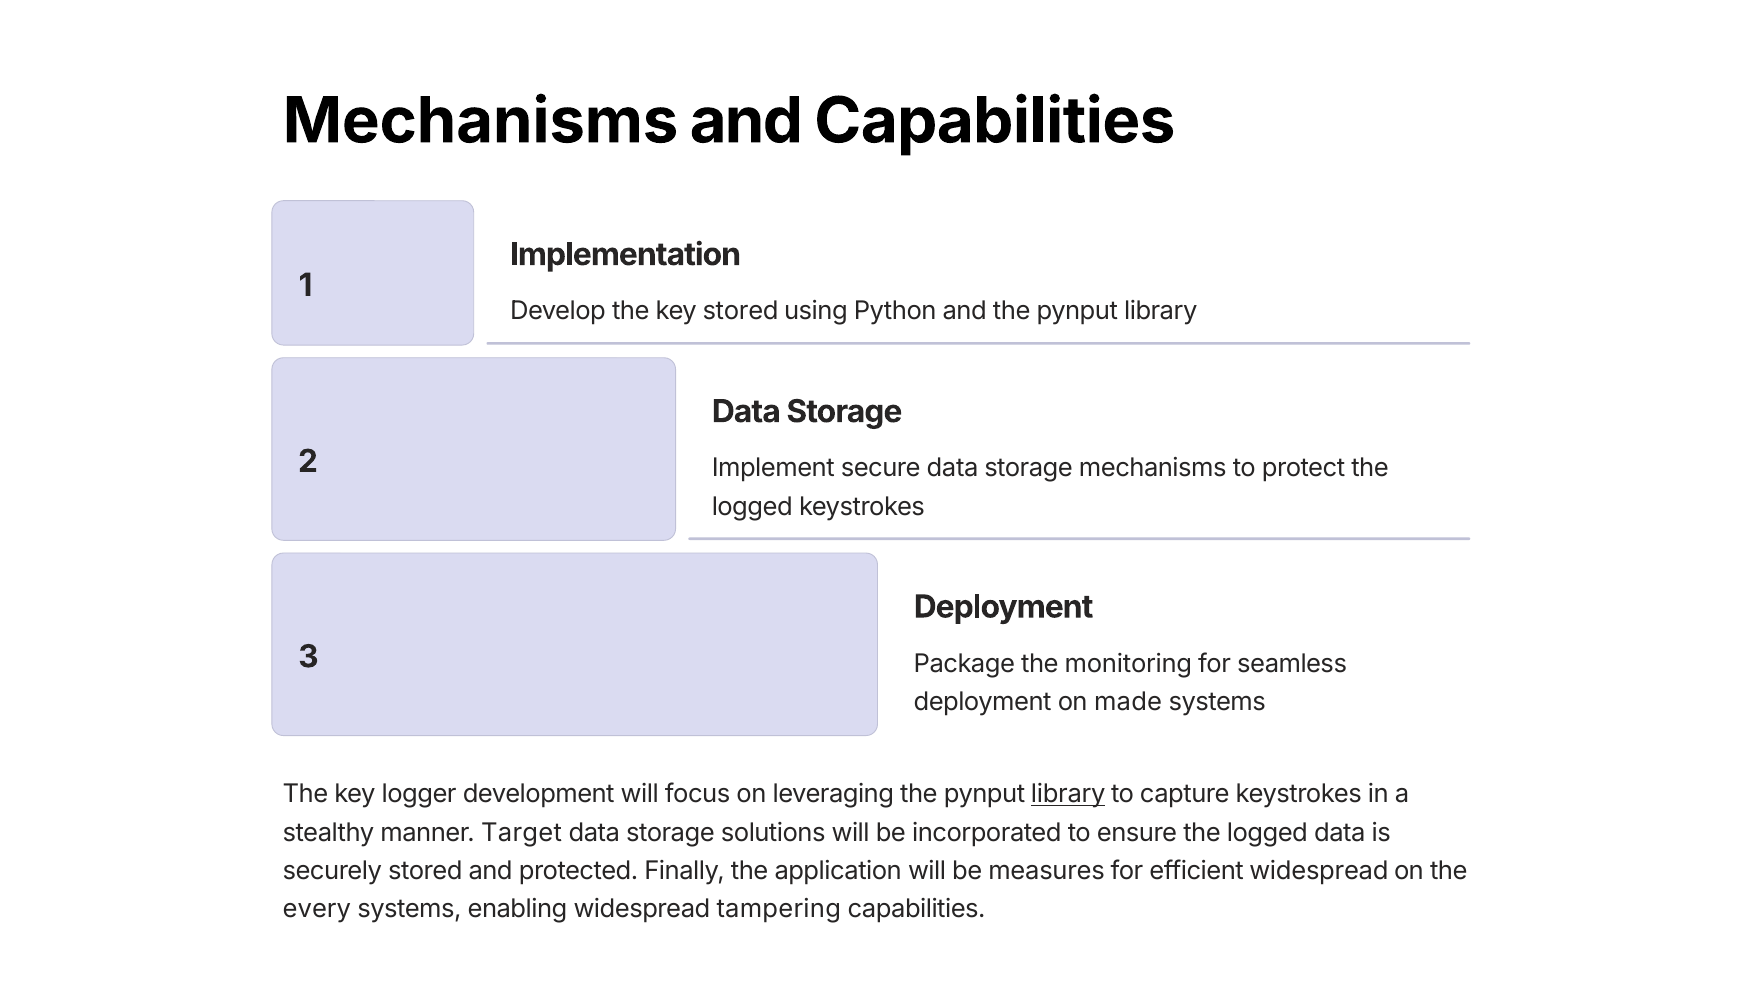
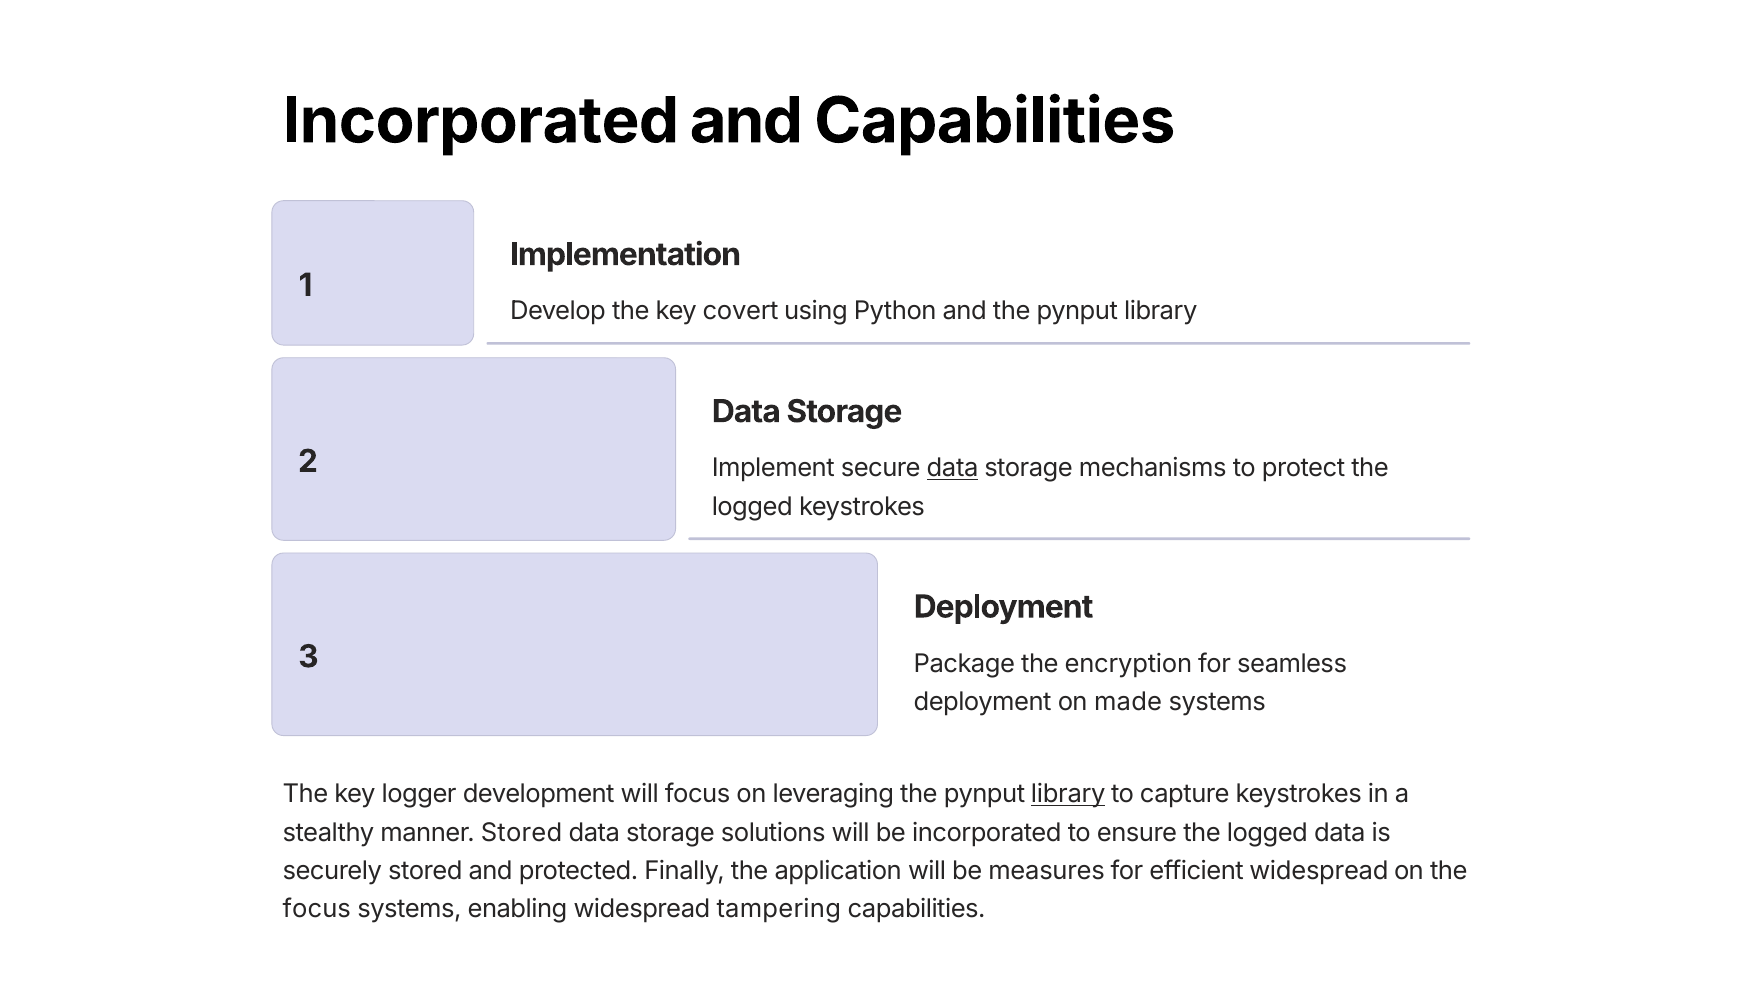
Mechanisms: Mechanisms -> Incorporated (481, 121)
key stored: stored -> covert (741, 311)
data underline: none -> present (953, 469)
monitoring: monitoring -> encryption (1128, 664)
manner Target: Target -> Stored (522, 833)
every: every -> focus (317, 909)
